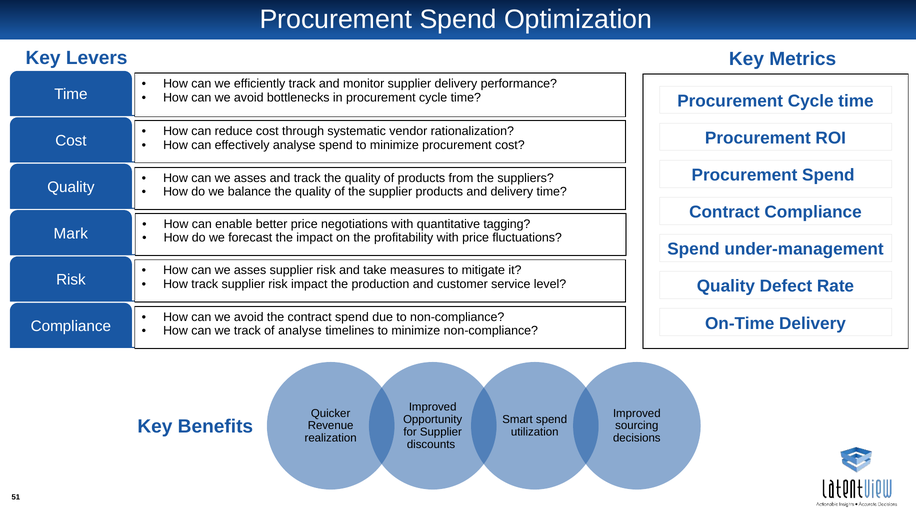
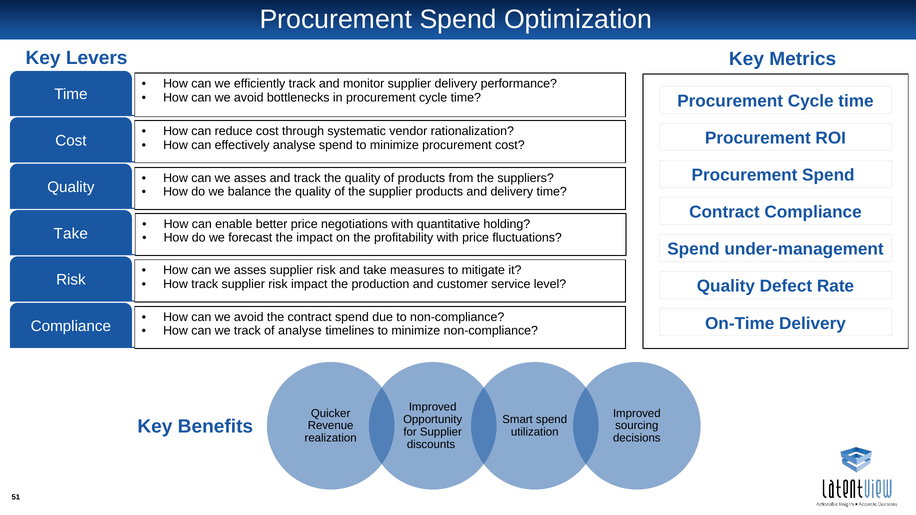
tagging: tagging -> holding (507, 224)
Mark: Mark -> Take (71, 234)
